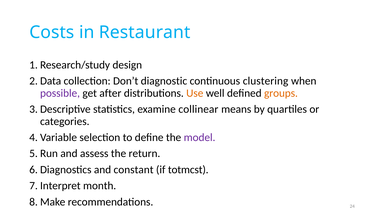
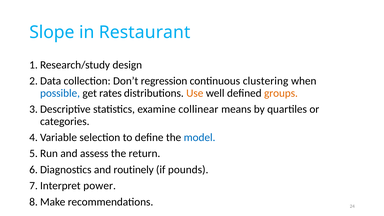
Costs: Costs -> Slope (52, 32)
diagnostic: diagnostic -> regression (164, 81)
possible colour: purple -> blue (60, 93)
after: after -> rates (110, 93)
model colour: purple -> blue (200, 137)
constant: constant -> routinely (134, 170)
totmcst: totmcst -> pounds (188, 170)
month: month -> power (100, 186)
